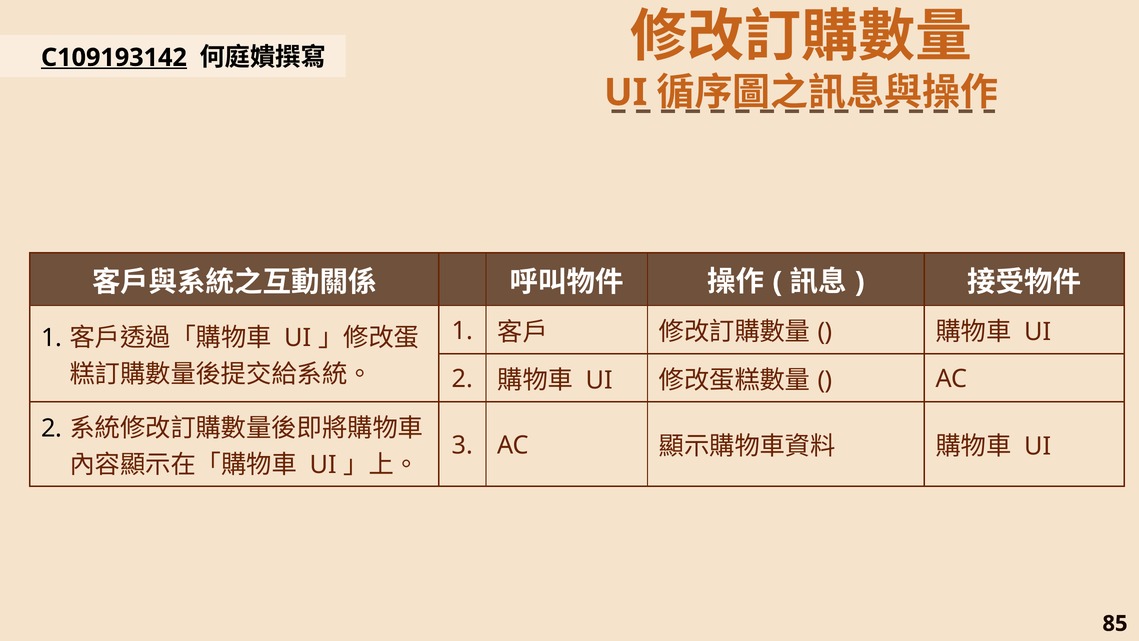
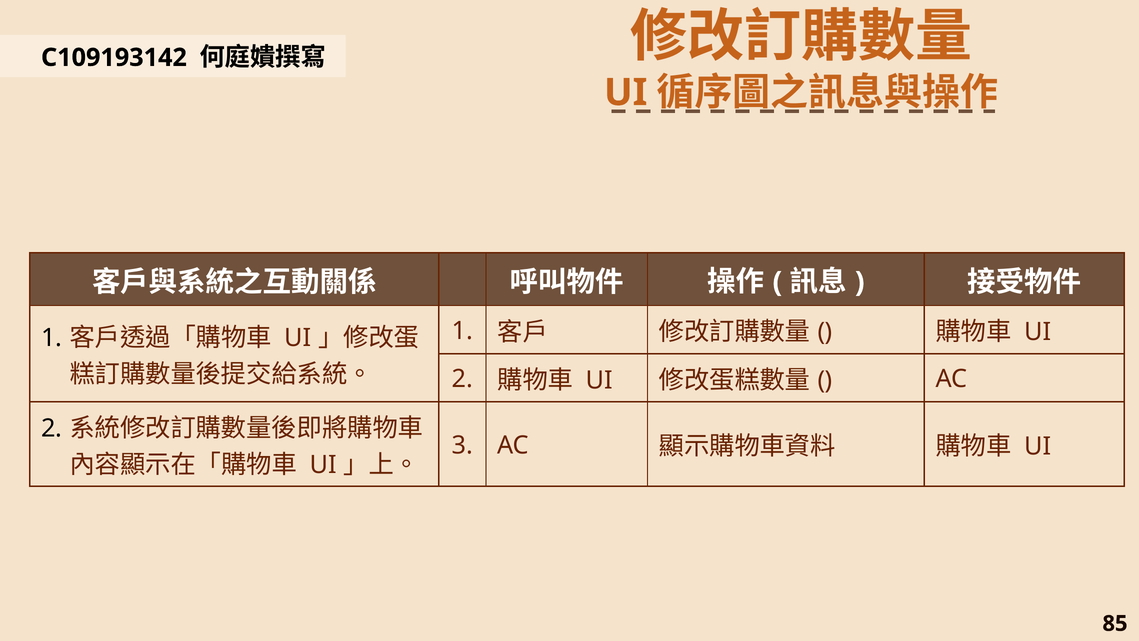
C109193142 underline: present -> none (114, 58)
